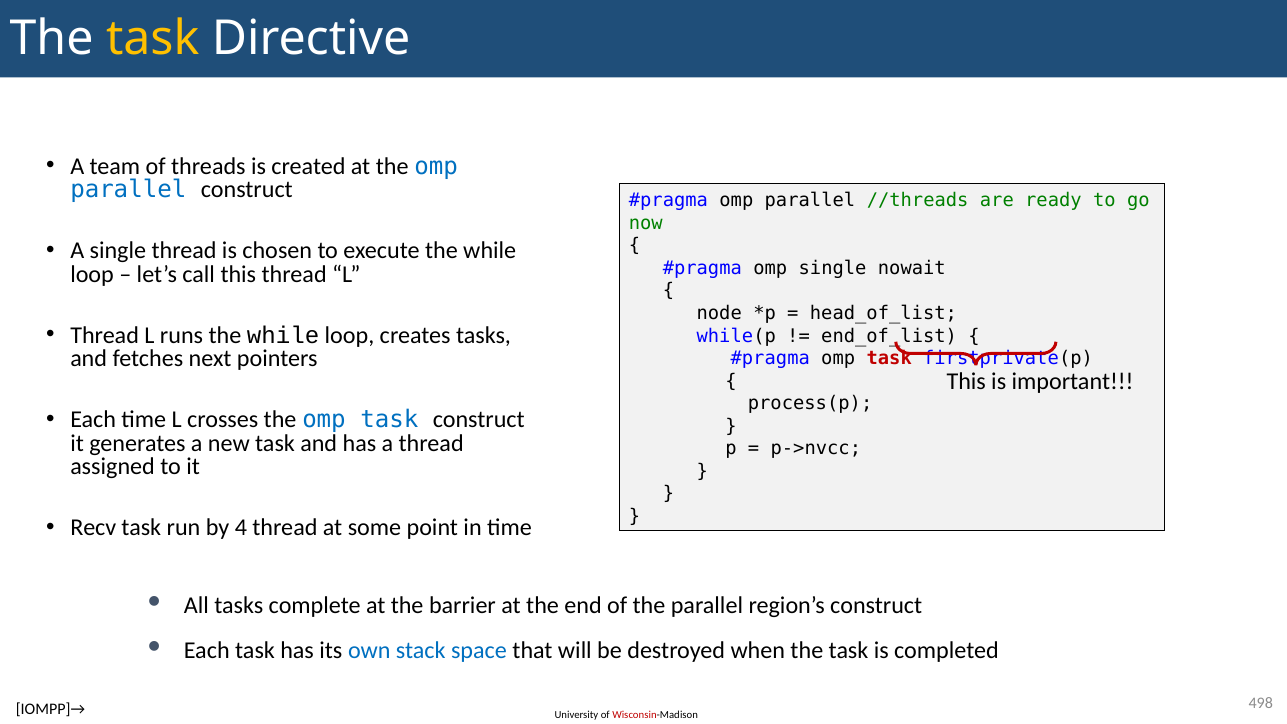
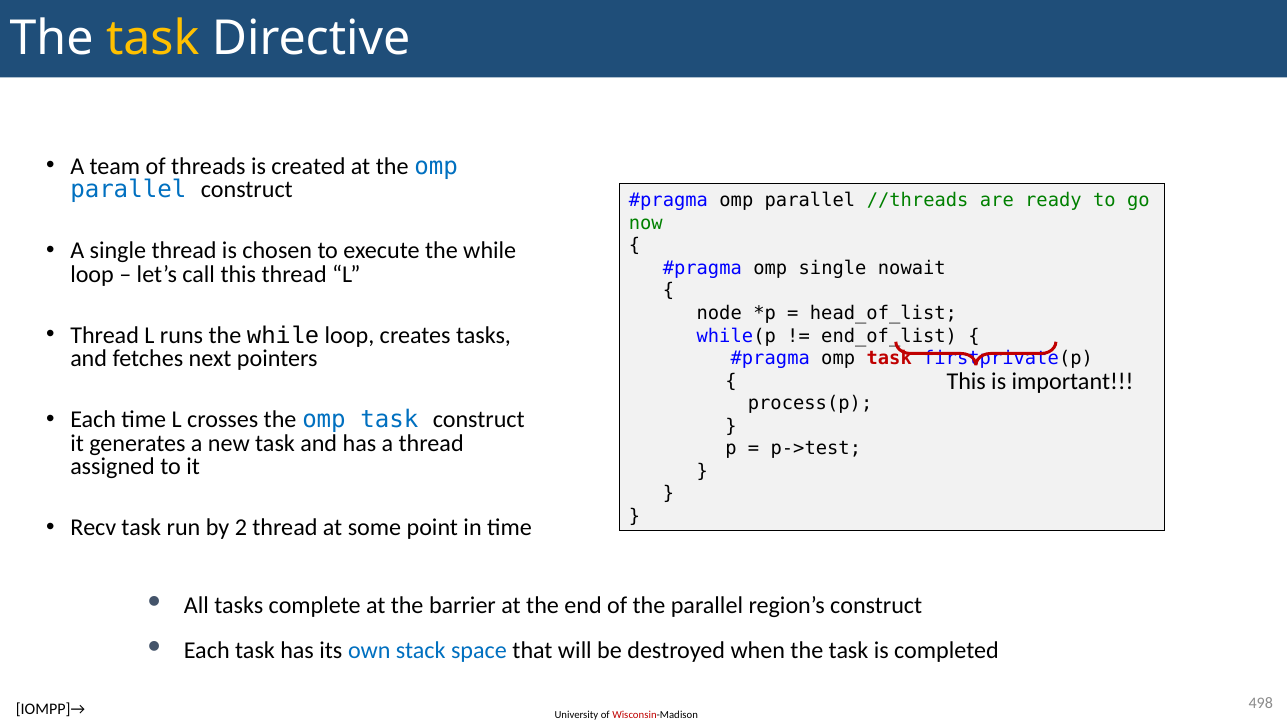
p->nvcc: p->nvcc -> p->test (816, 448)
4: 4 -> 2 (241, 528)
